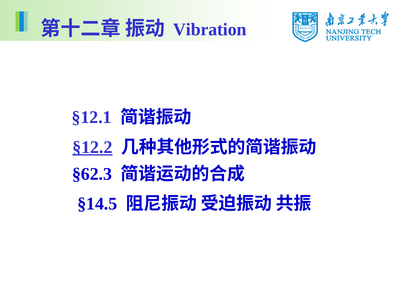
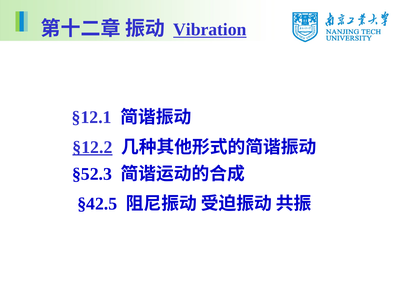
Vibration underline: none -> present (210, 29)
§62.3: §62.3 -> §52.3 (92, 174)
§14.5: §14.5 -> §42.5 (97, 203)
